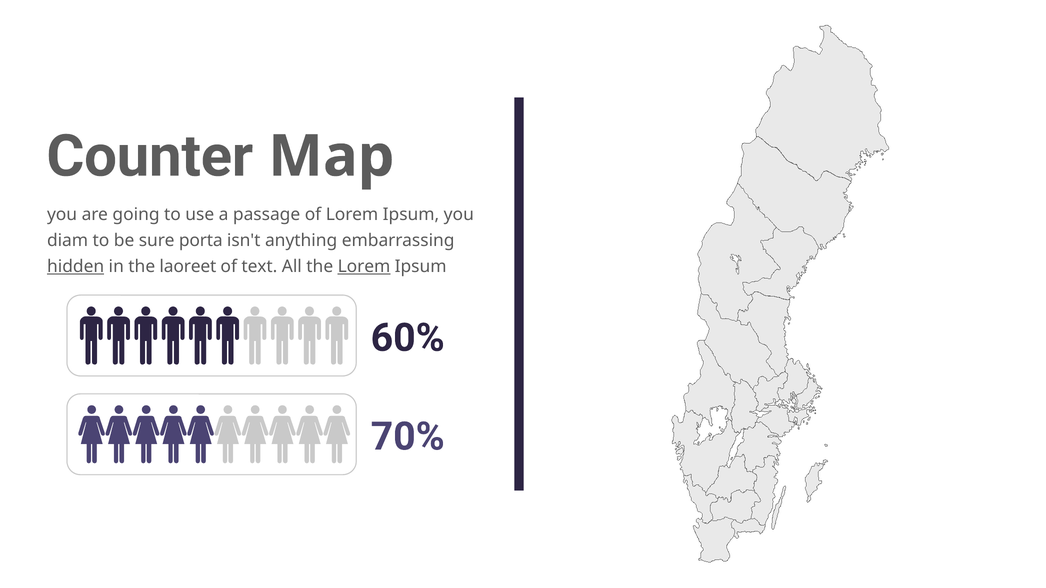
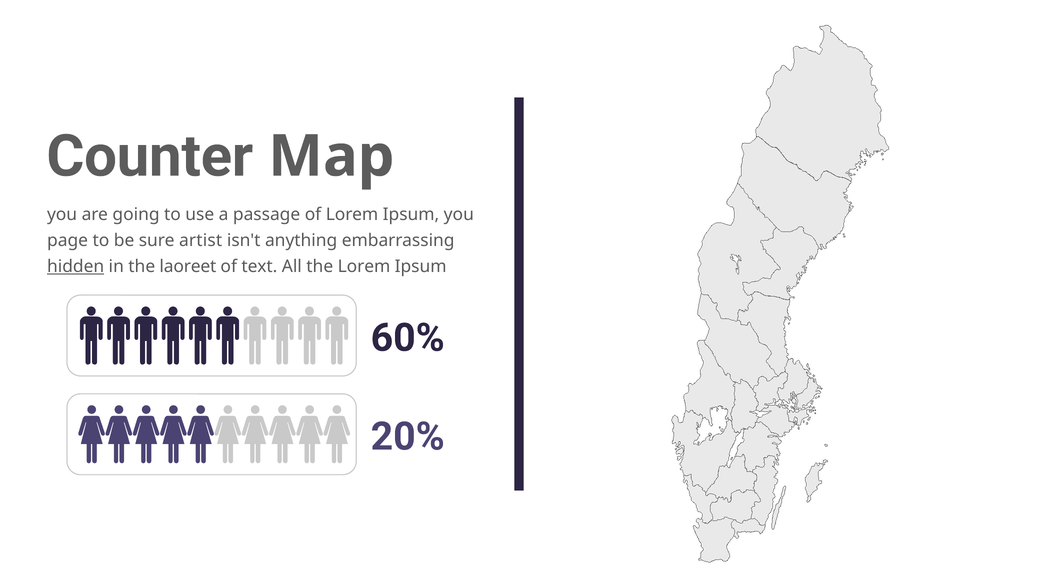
diam: diam -> page (68, 241)
porta: porta -> artist (201, 241)
Lorem underline: present -> none (364, 267)
70%: 70% -> 20% (408, 437)
